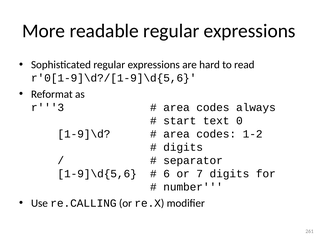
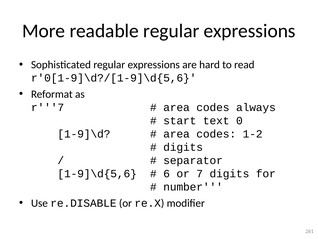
r'''3: r'''3 -> r'''7 (48, 107)
re.CALLING: re.CALLING -> re.DISABLE (83, 203)
